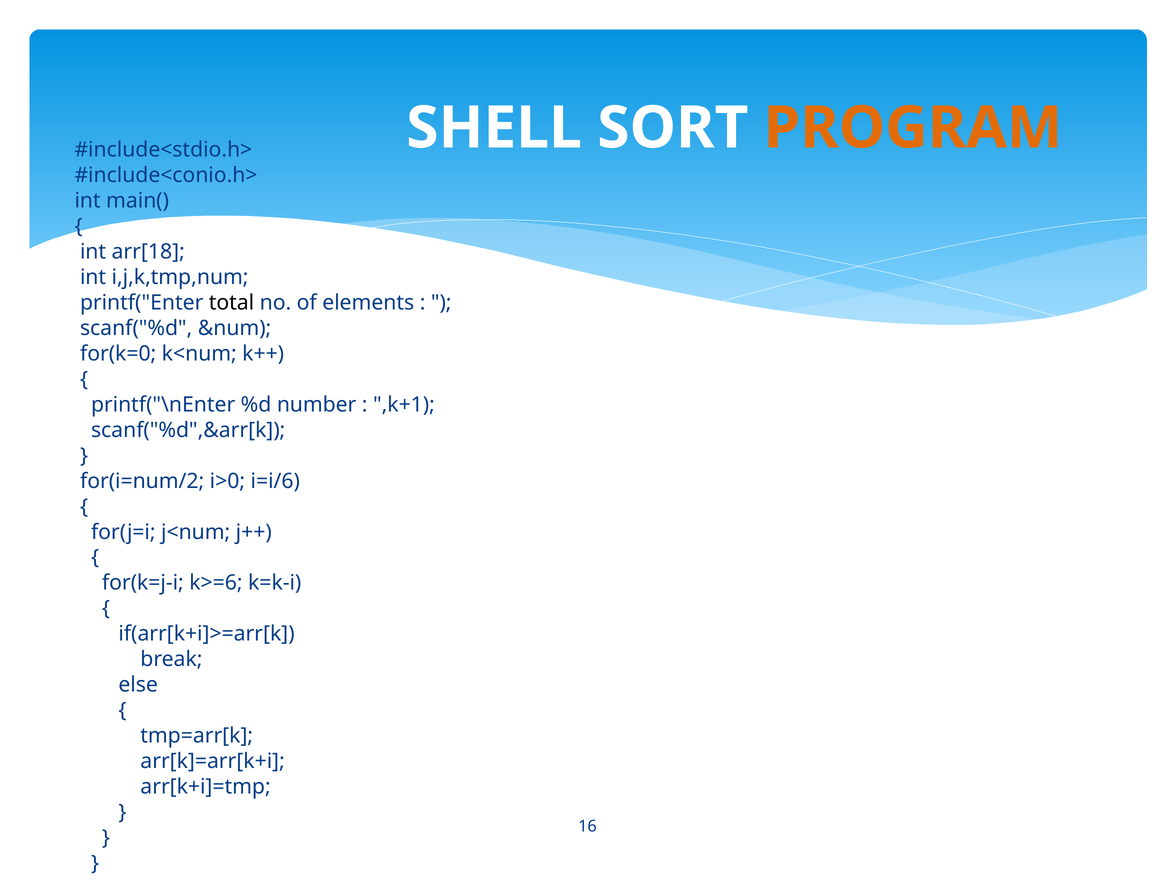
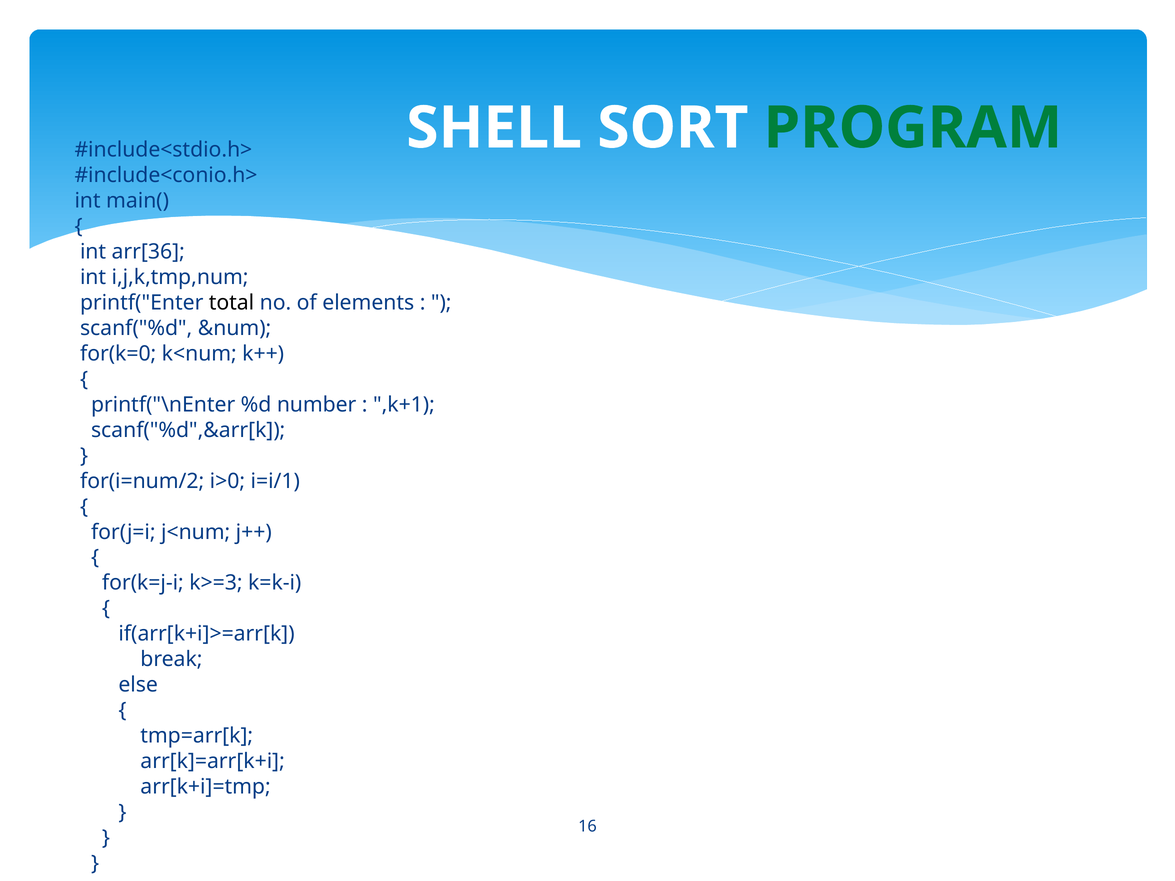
PROGRAM colour: orange -> green (913, 128)
arr[18: arr[18 -> arr[36 (148, 252)
i=i/6: i=i/6 -> i=i/1 (275, 481)
k>=6: k>=6 -> k>=3 (216, 583)
